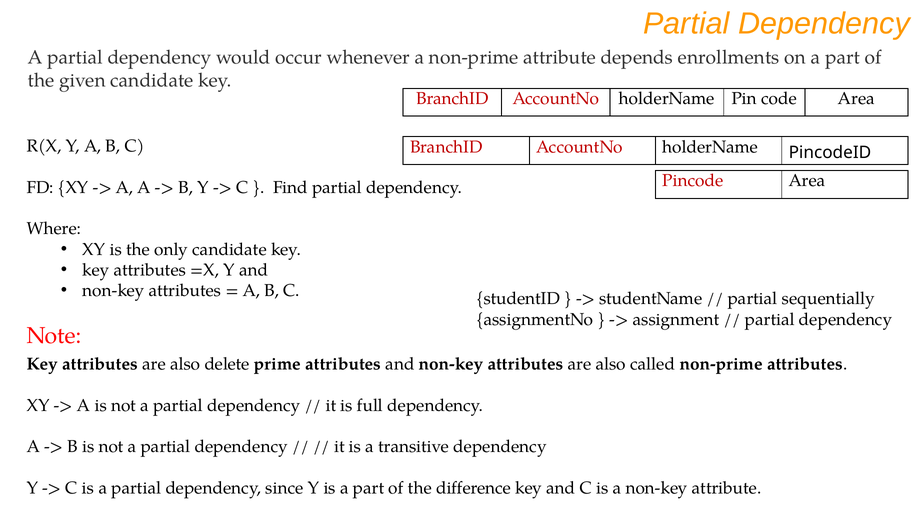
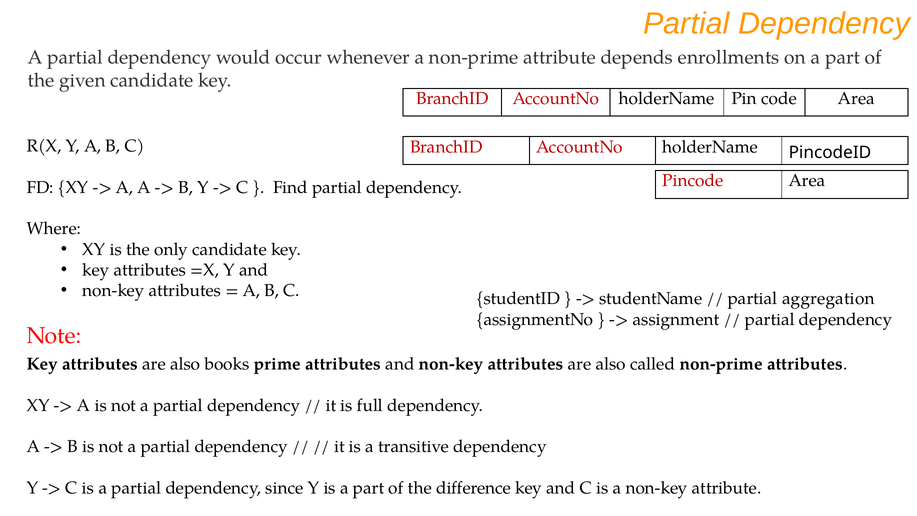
sequentially: sequentially -> aggregation (828, 299)
delete: delete -> books (227, 364)
